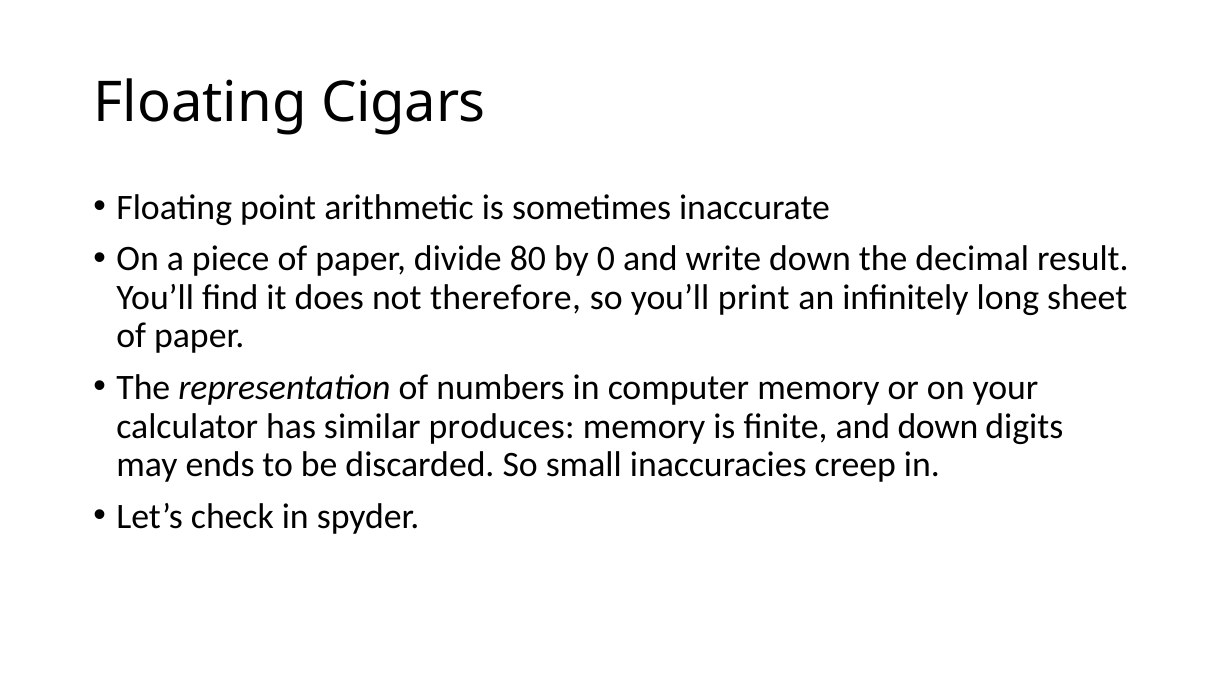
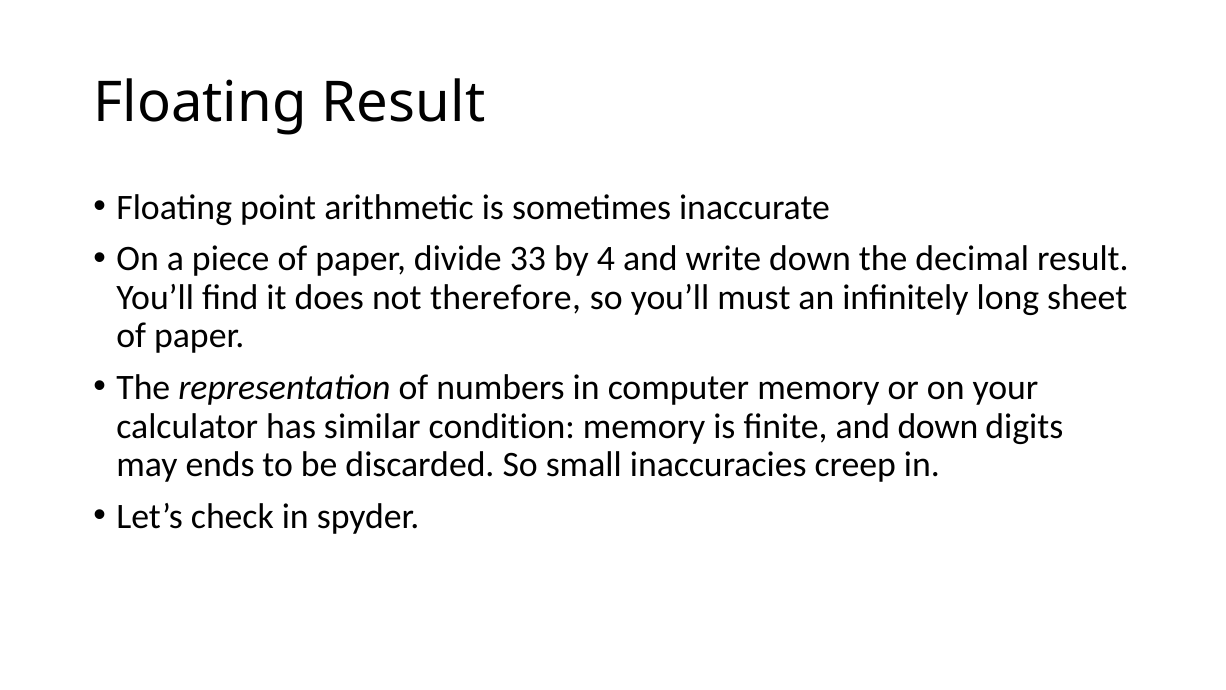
Floating Cigars: Cigars -> Result (403, 103)
80: 80 -> 33 (528, 259)
0: 0 -> 4 (606, 259)
print: print -> must (754, 297)
produces: produces -> condition (502, 426)
